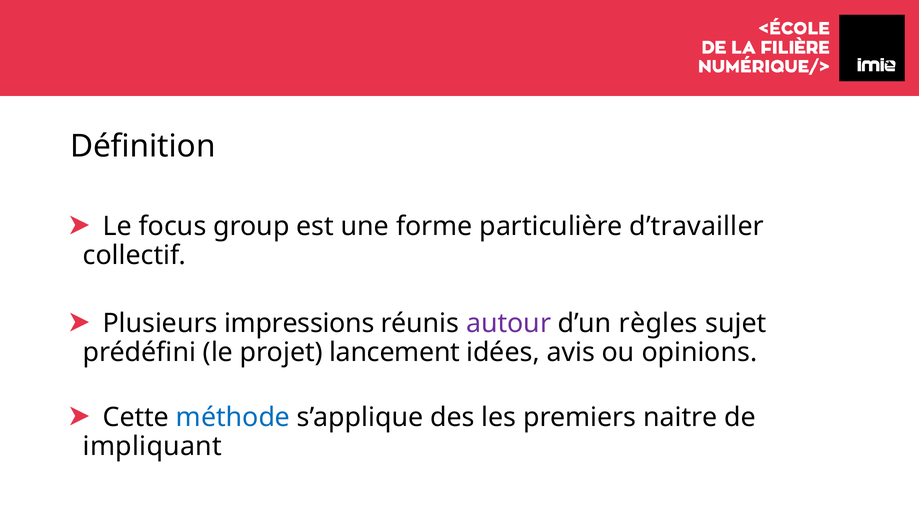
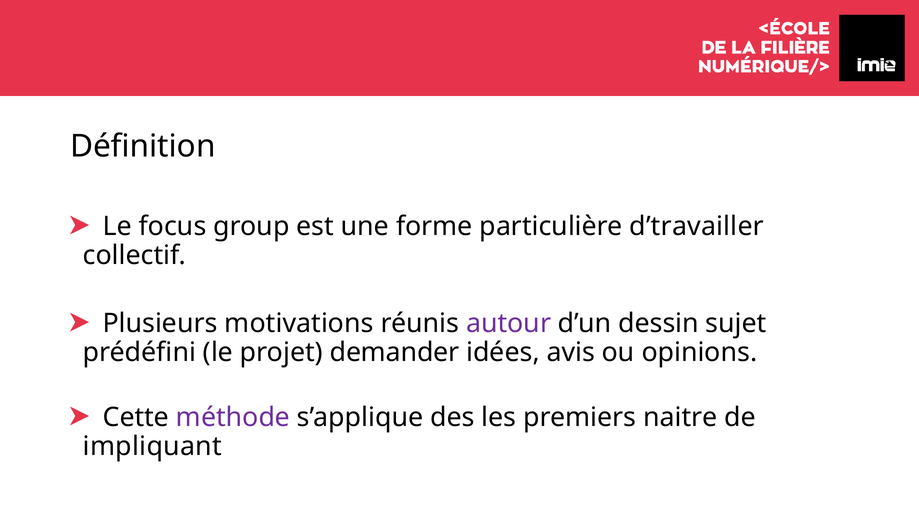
impressions: impressions -> motivations (299, 324)
règles: règles -> dessin (658, 324)
lancement: lancement -> demander (395, 352)
méthode colour: blue -> purple (233, 417)
